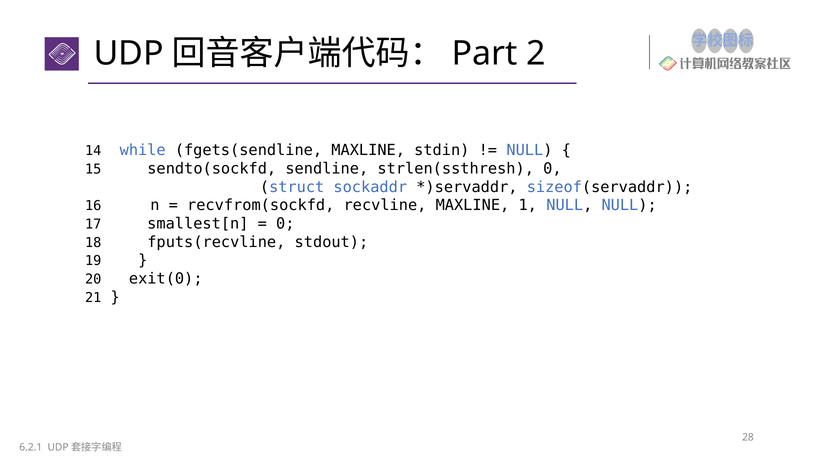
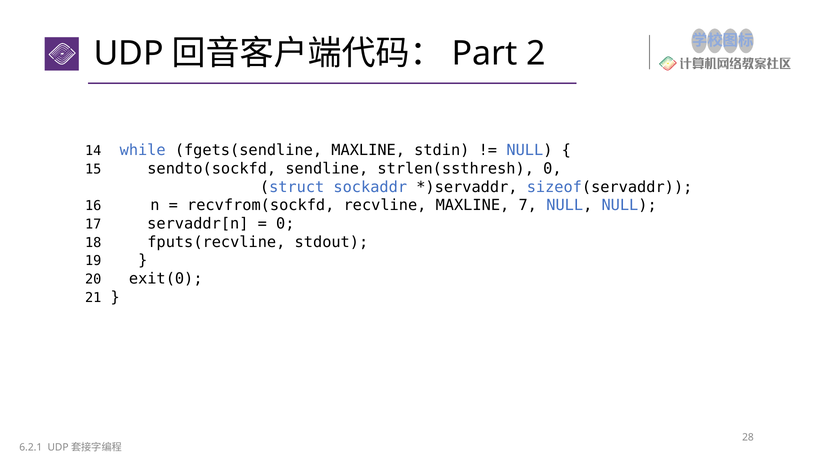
1: 1 -> 7 (528, 205)
smallest[n: smallest[n -> servaddr[n (198, 224)
